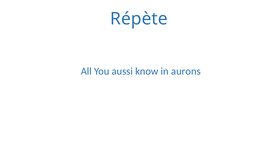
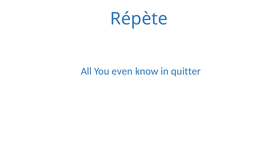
aussi: aussi -> even (122, 71)
aurons: aurons -> quitter (186, 71)
